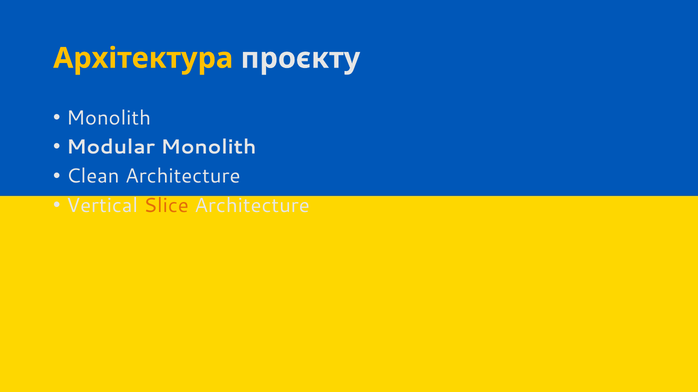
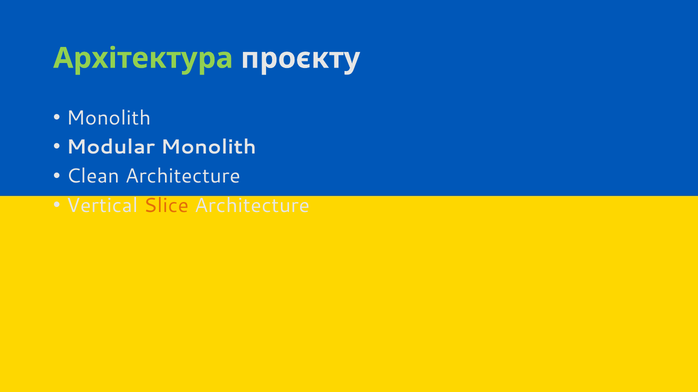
Архітектура colour: yellow -> light green (143, 58)
